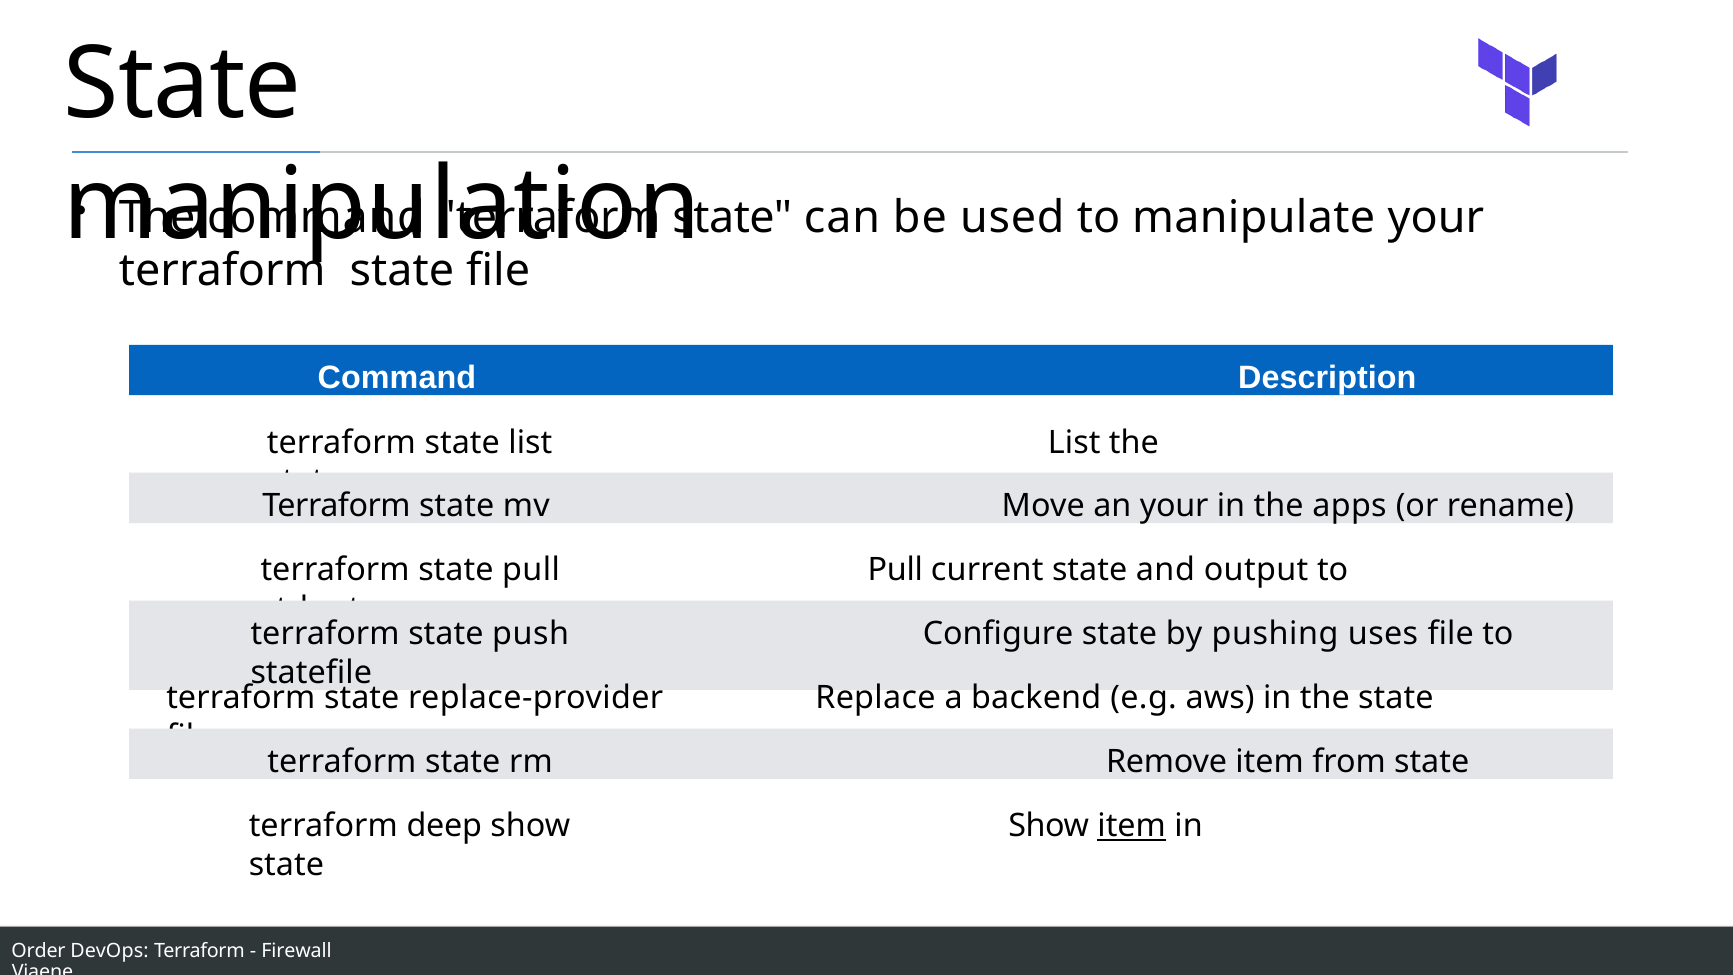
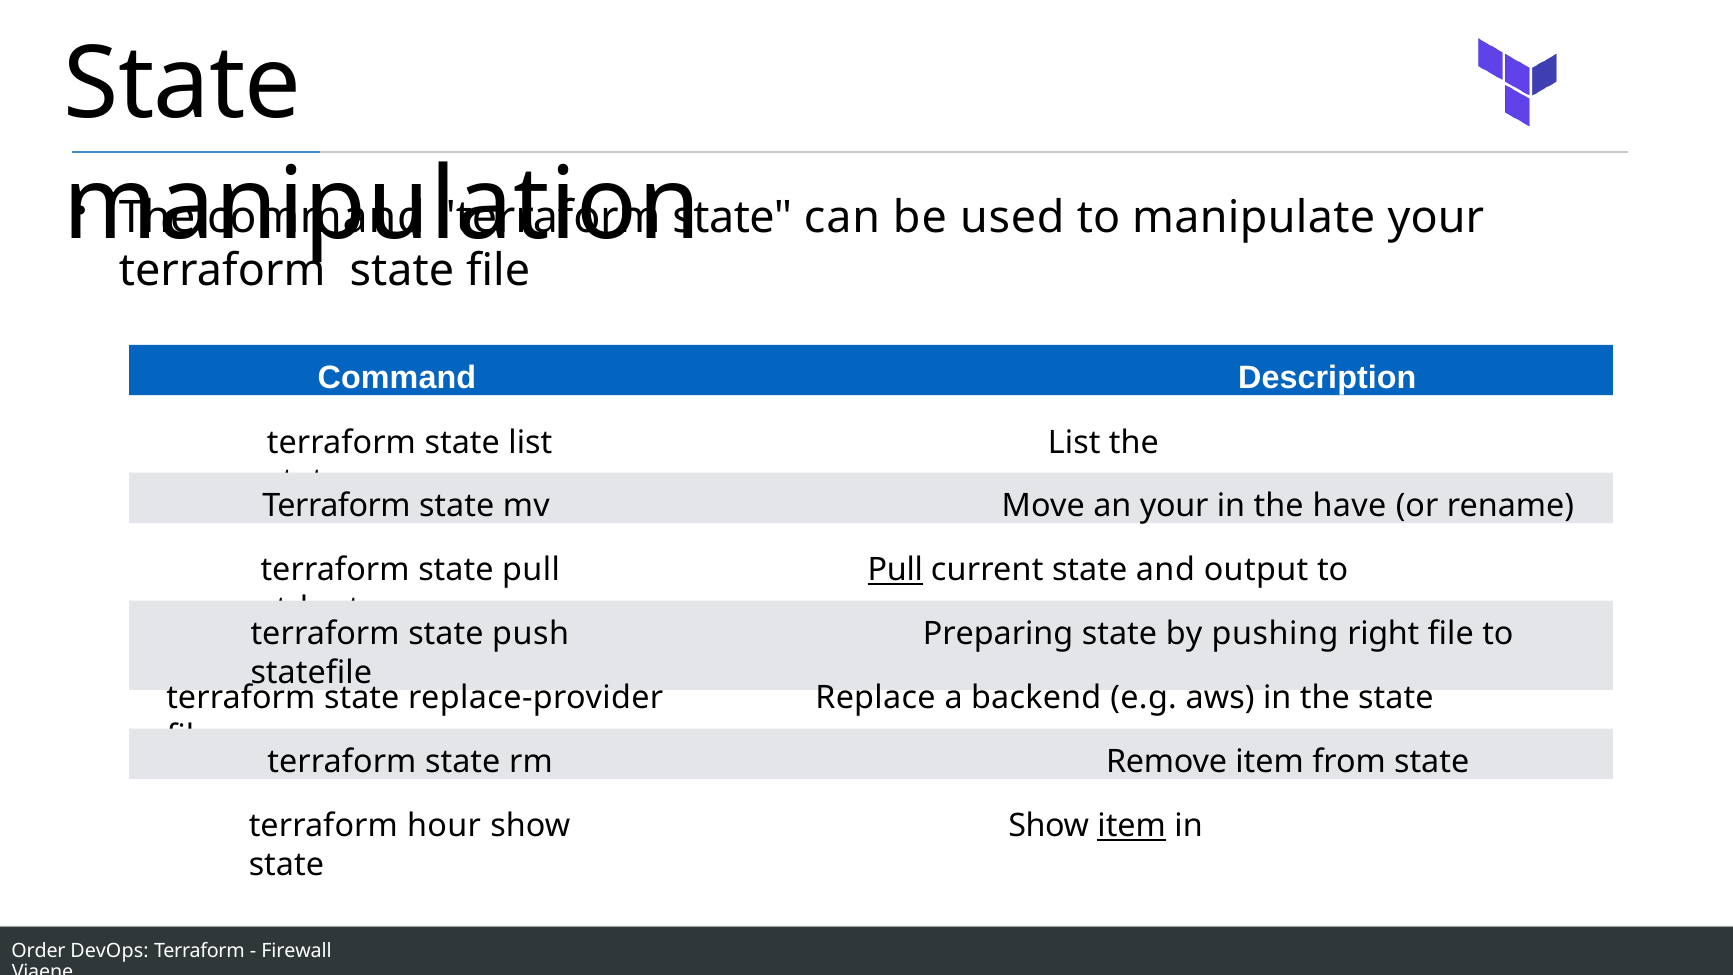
apps: apps -> have (1350, 506)
Pull underline: none -> present (895, 570)
Configure: Configure -> Preparing (998, 634)
uses: uses -> right (1383, 634)
deep: deep -> hour (444, 826)
